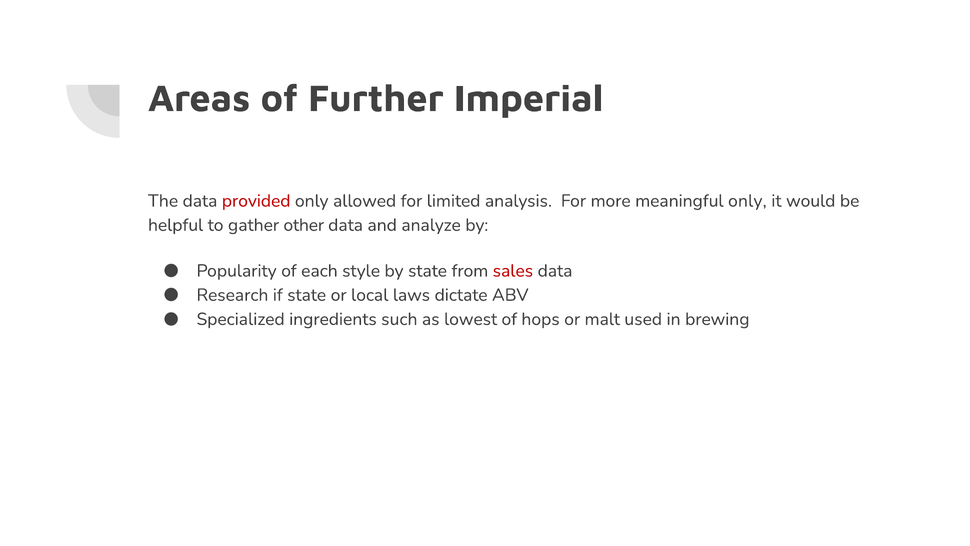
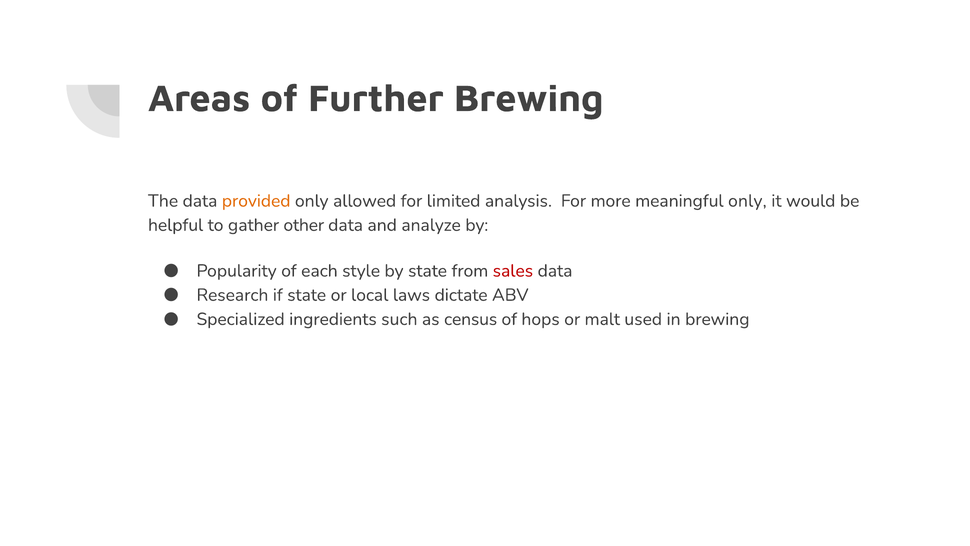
Further Imperial: Imperial -> Brewing (529, 98)
provided colour: red -> orange (256, 201)
lowest: lowest -> census (471, 319)
